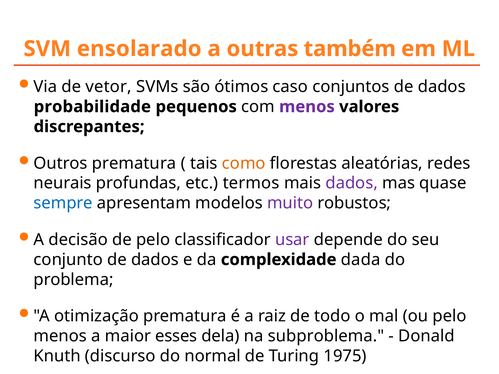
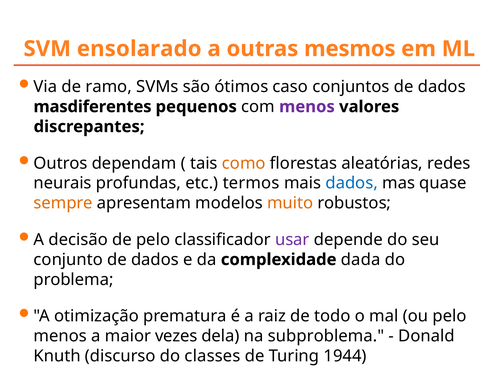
também: também -> mesmos (350, 49)
vetor: vetor -> ramo (109, 87)
probabilidade: probabilidade -> masdiferentes (93, 107)
Outros prematura: prematura -> dependam (134, 163)
dados colour: purple -> blue (352, 183)
sempre colour: blue -> orange (63, 203)
muito colour: purple -> orange (290, 203)
esses: esses -> vezes (176, 336)
normal: normal -> classes (213, 356)
1975: 1975 -> 1944 (345, 356)
